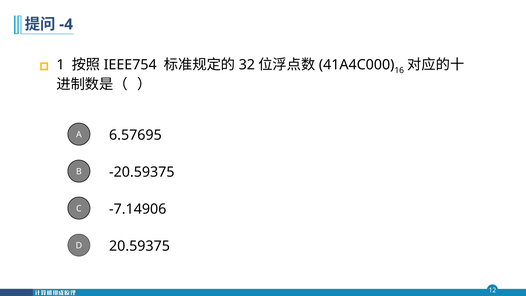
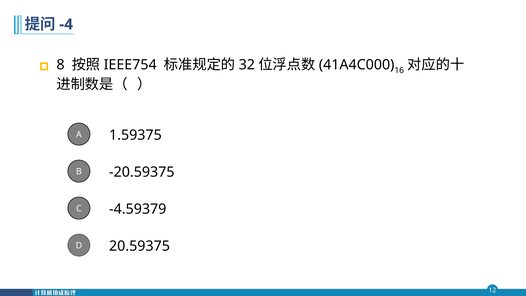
1: 1 -> 8 (61, 65)
6.57695: 6.57695 -> 1.59375 (135, 135)
-7.14906: -7.14906 -> -4.59379 (138, 209)
